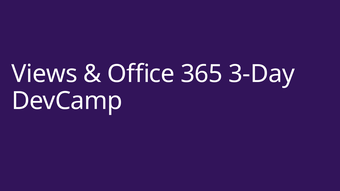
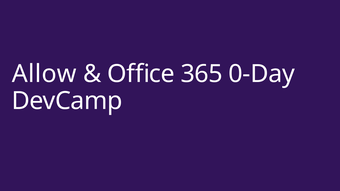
Views: Views -> Allow (44, 74)
3-Day: 3-Day -> 0-Day (262, 74)
